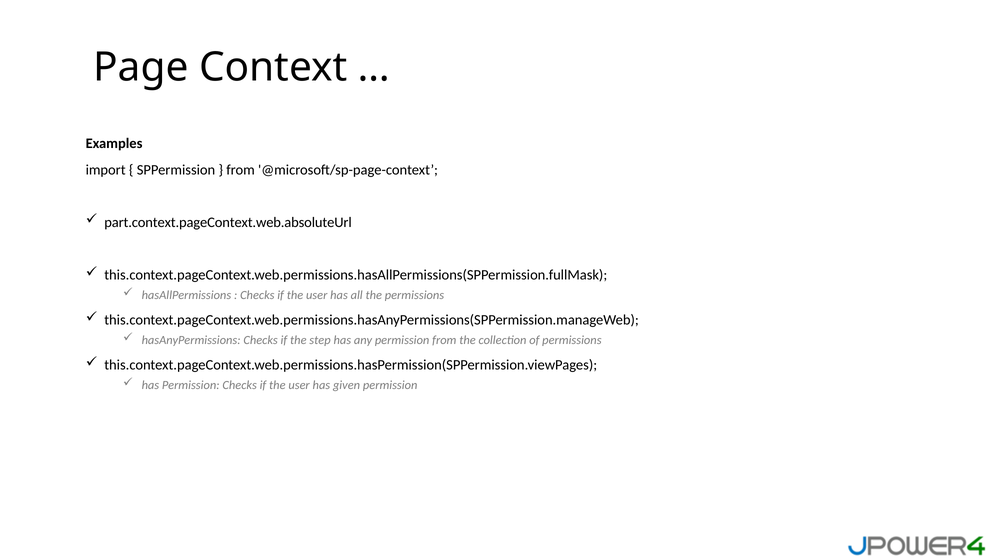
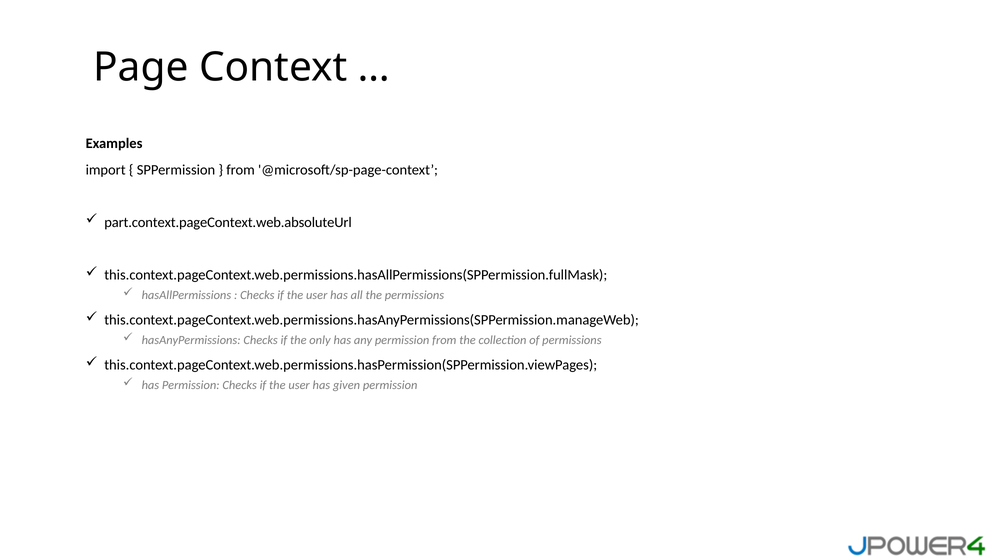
step: step -> only (320, 340)
